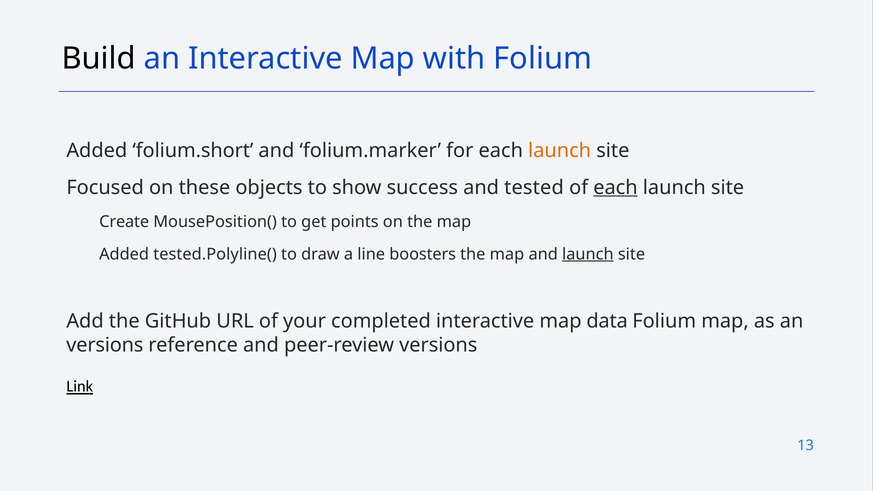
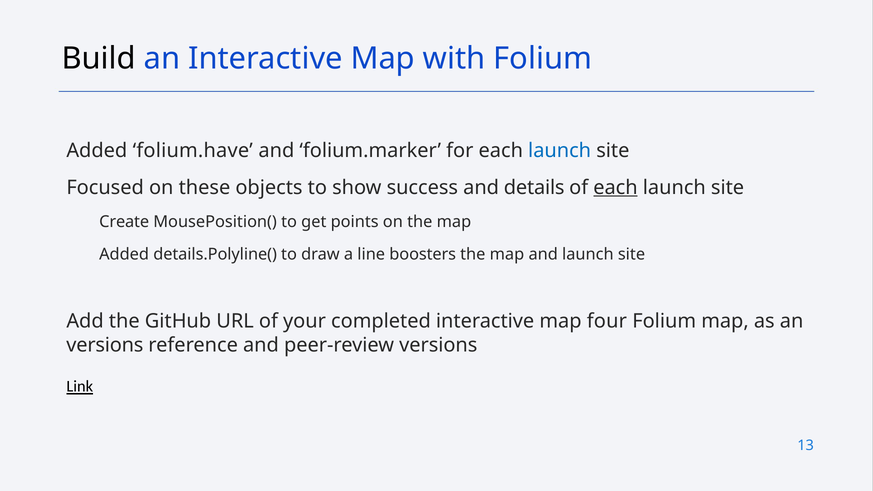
folium.short: folium.short -> folium.have (193, 151)
launch colour: orange -> blue (560, 151)
tested: tested -> details (534, 188)
tested.Polyline(: tested.Polyline( -> details.Polyline( (215, 254)
launch underline: present -> none (588, 254)
data: data -> four (607, 321)
